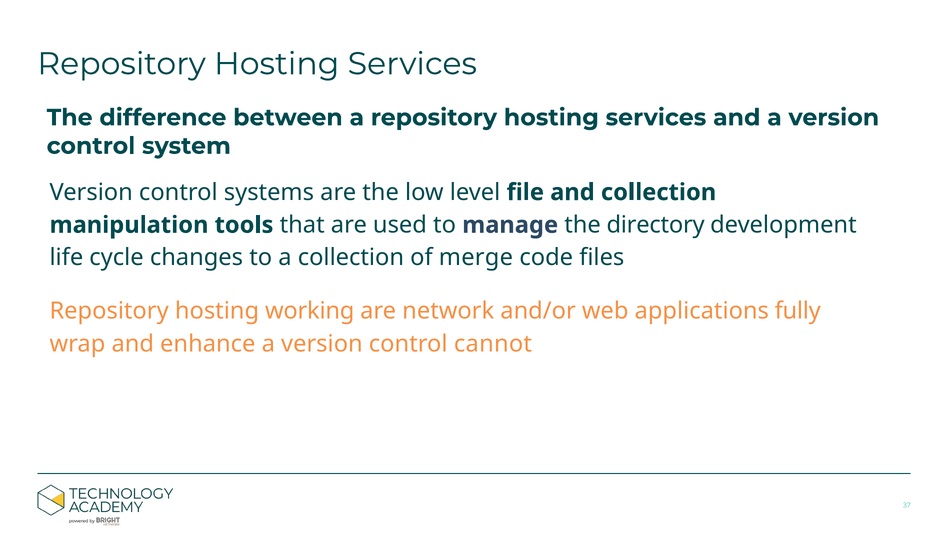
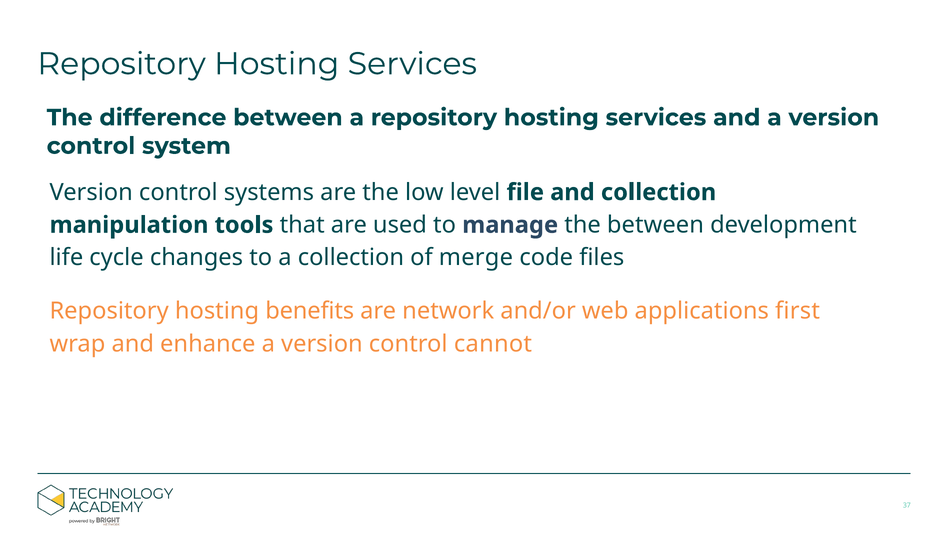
the directory: directory -> between (655, 225)
working: working -> benefits (310, 311)
fully: fully -> first (798, 311)
